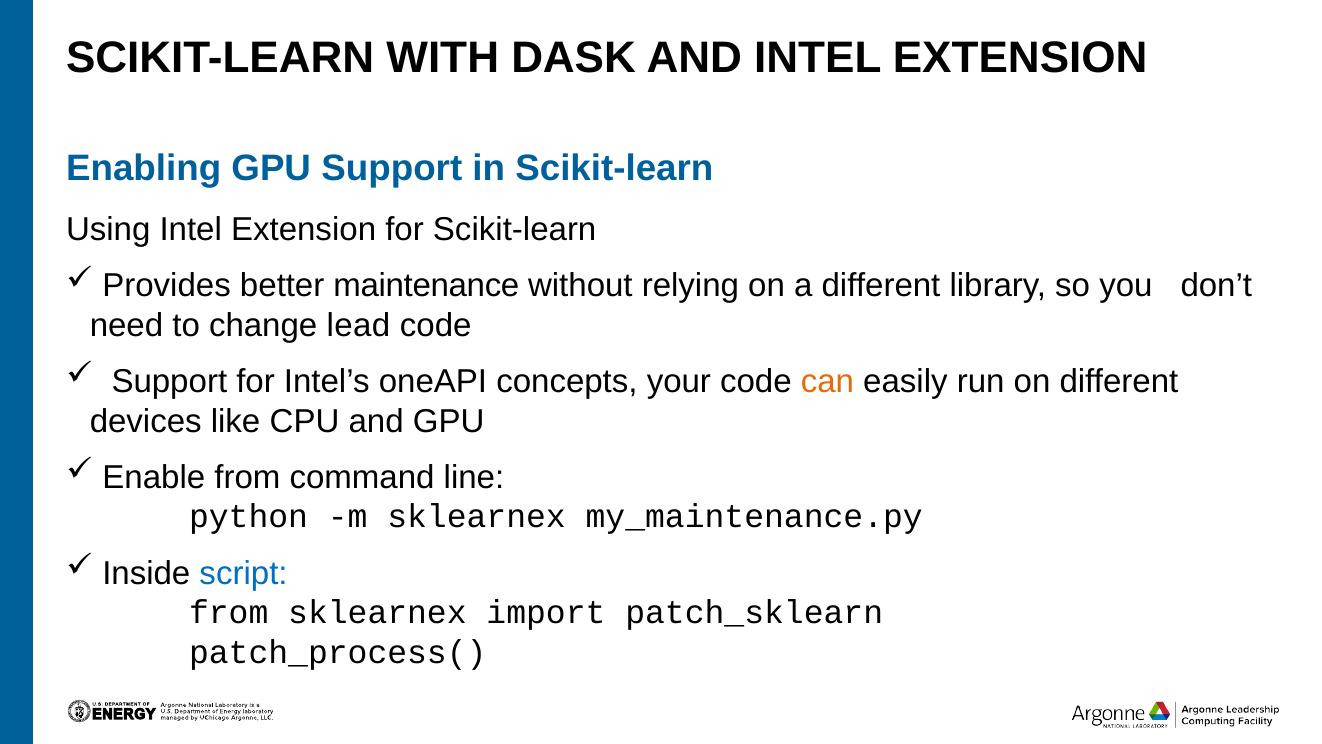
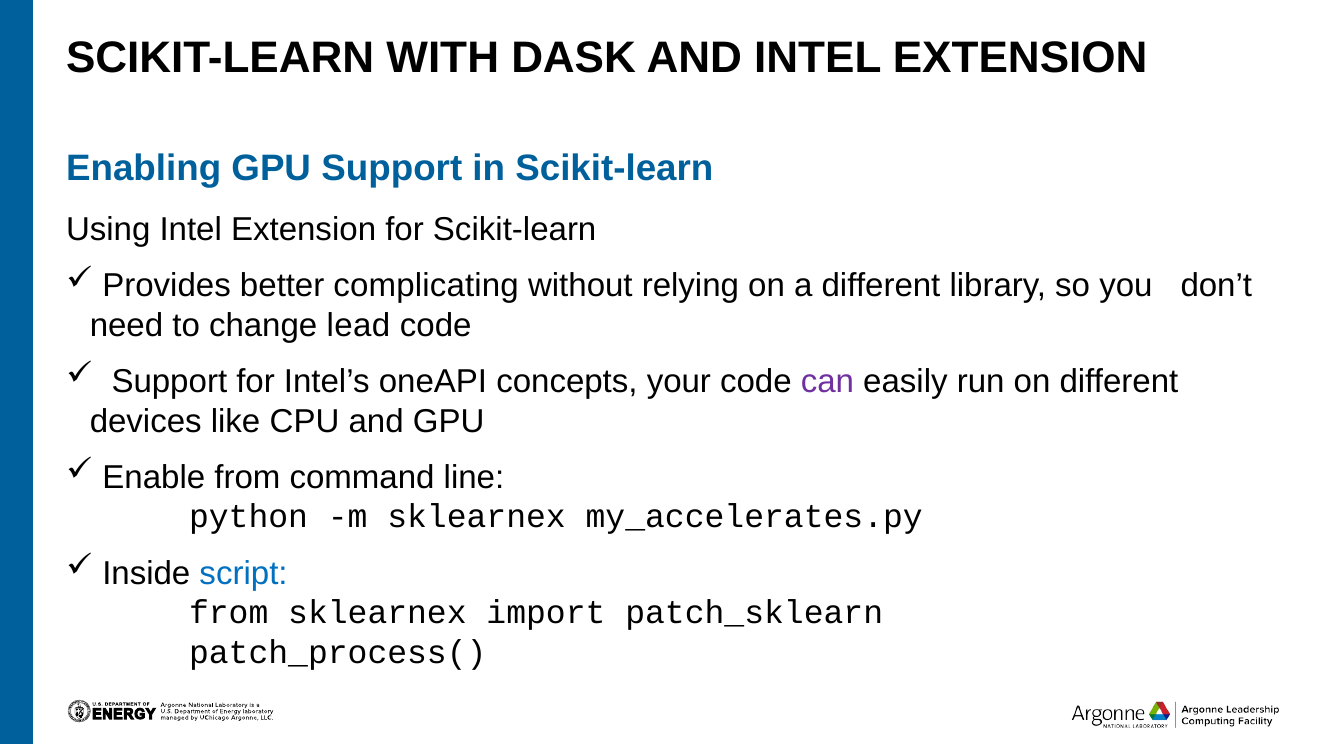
maintenance: maintenance -> complicating (426, 285)
can colour: orange -> purple (828, 381)
my_maintenance.py: my_maintenance.py -> my_accelerates.py (754, 517)
